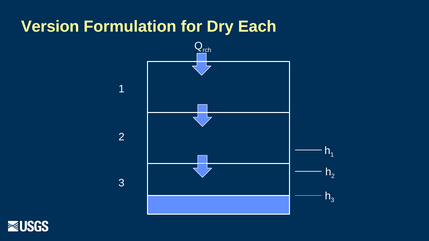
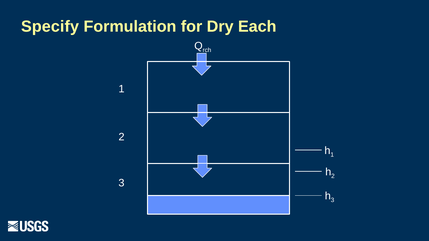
Version: Version -> Specify (50, 27)
